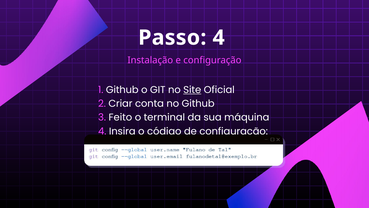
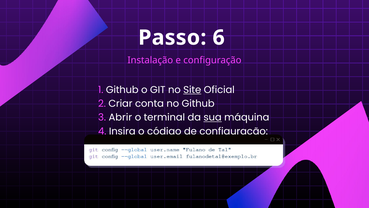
Passo 4: 4 -> 6 (219, 38)
Feito: Feito -> Abrir (120, 117)
sua underline: none -> present (213, 117)
